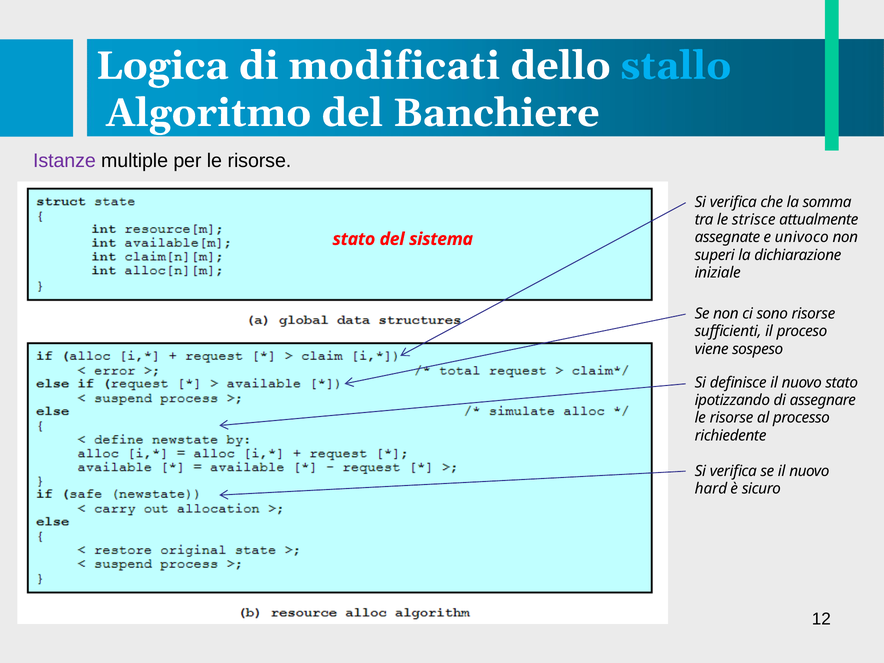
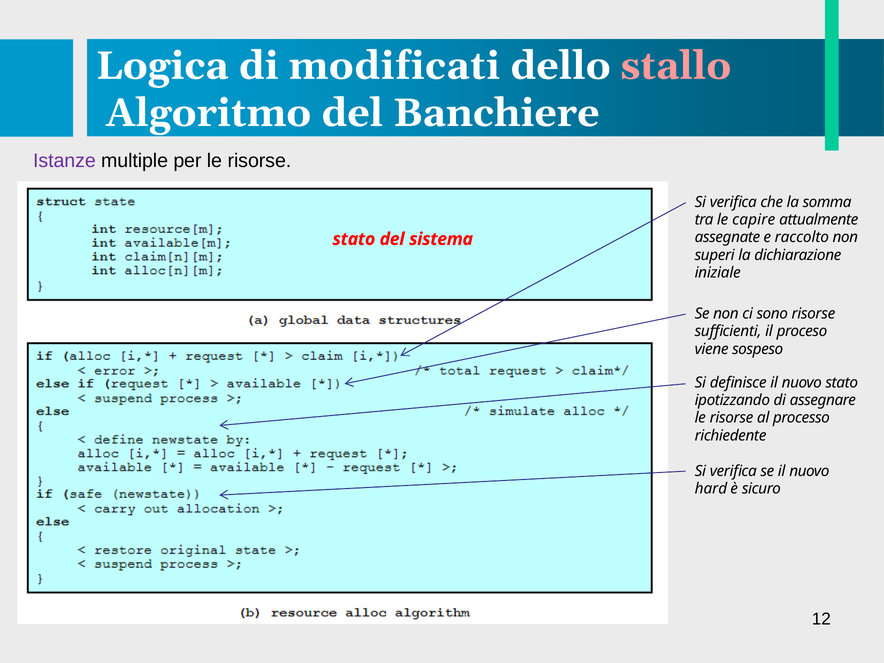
stallo colour: light blue -> pink (676, 66)
strisce: strisce -> capire (754, 220)
univoco: univoco -> raccolto (802, 237)
